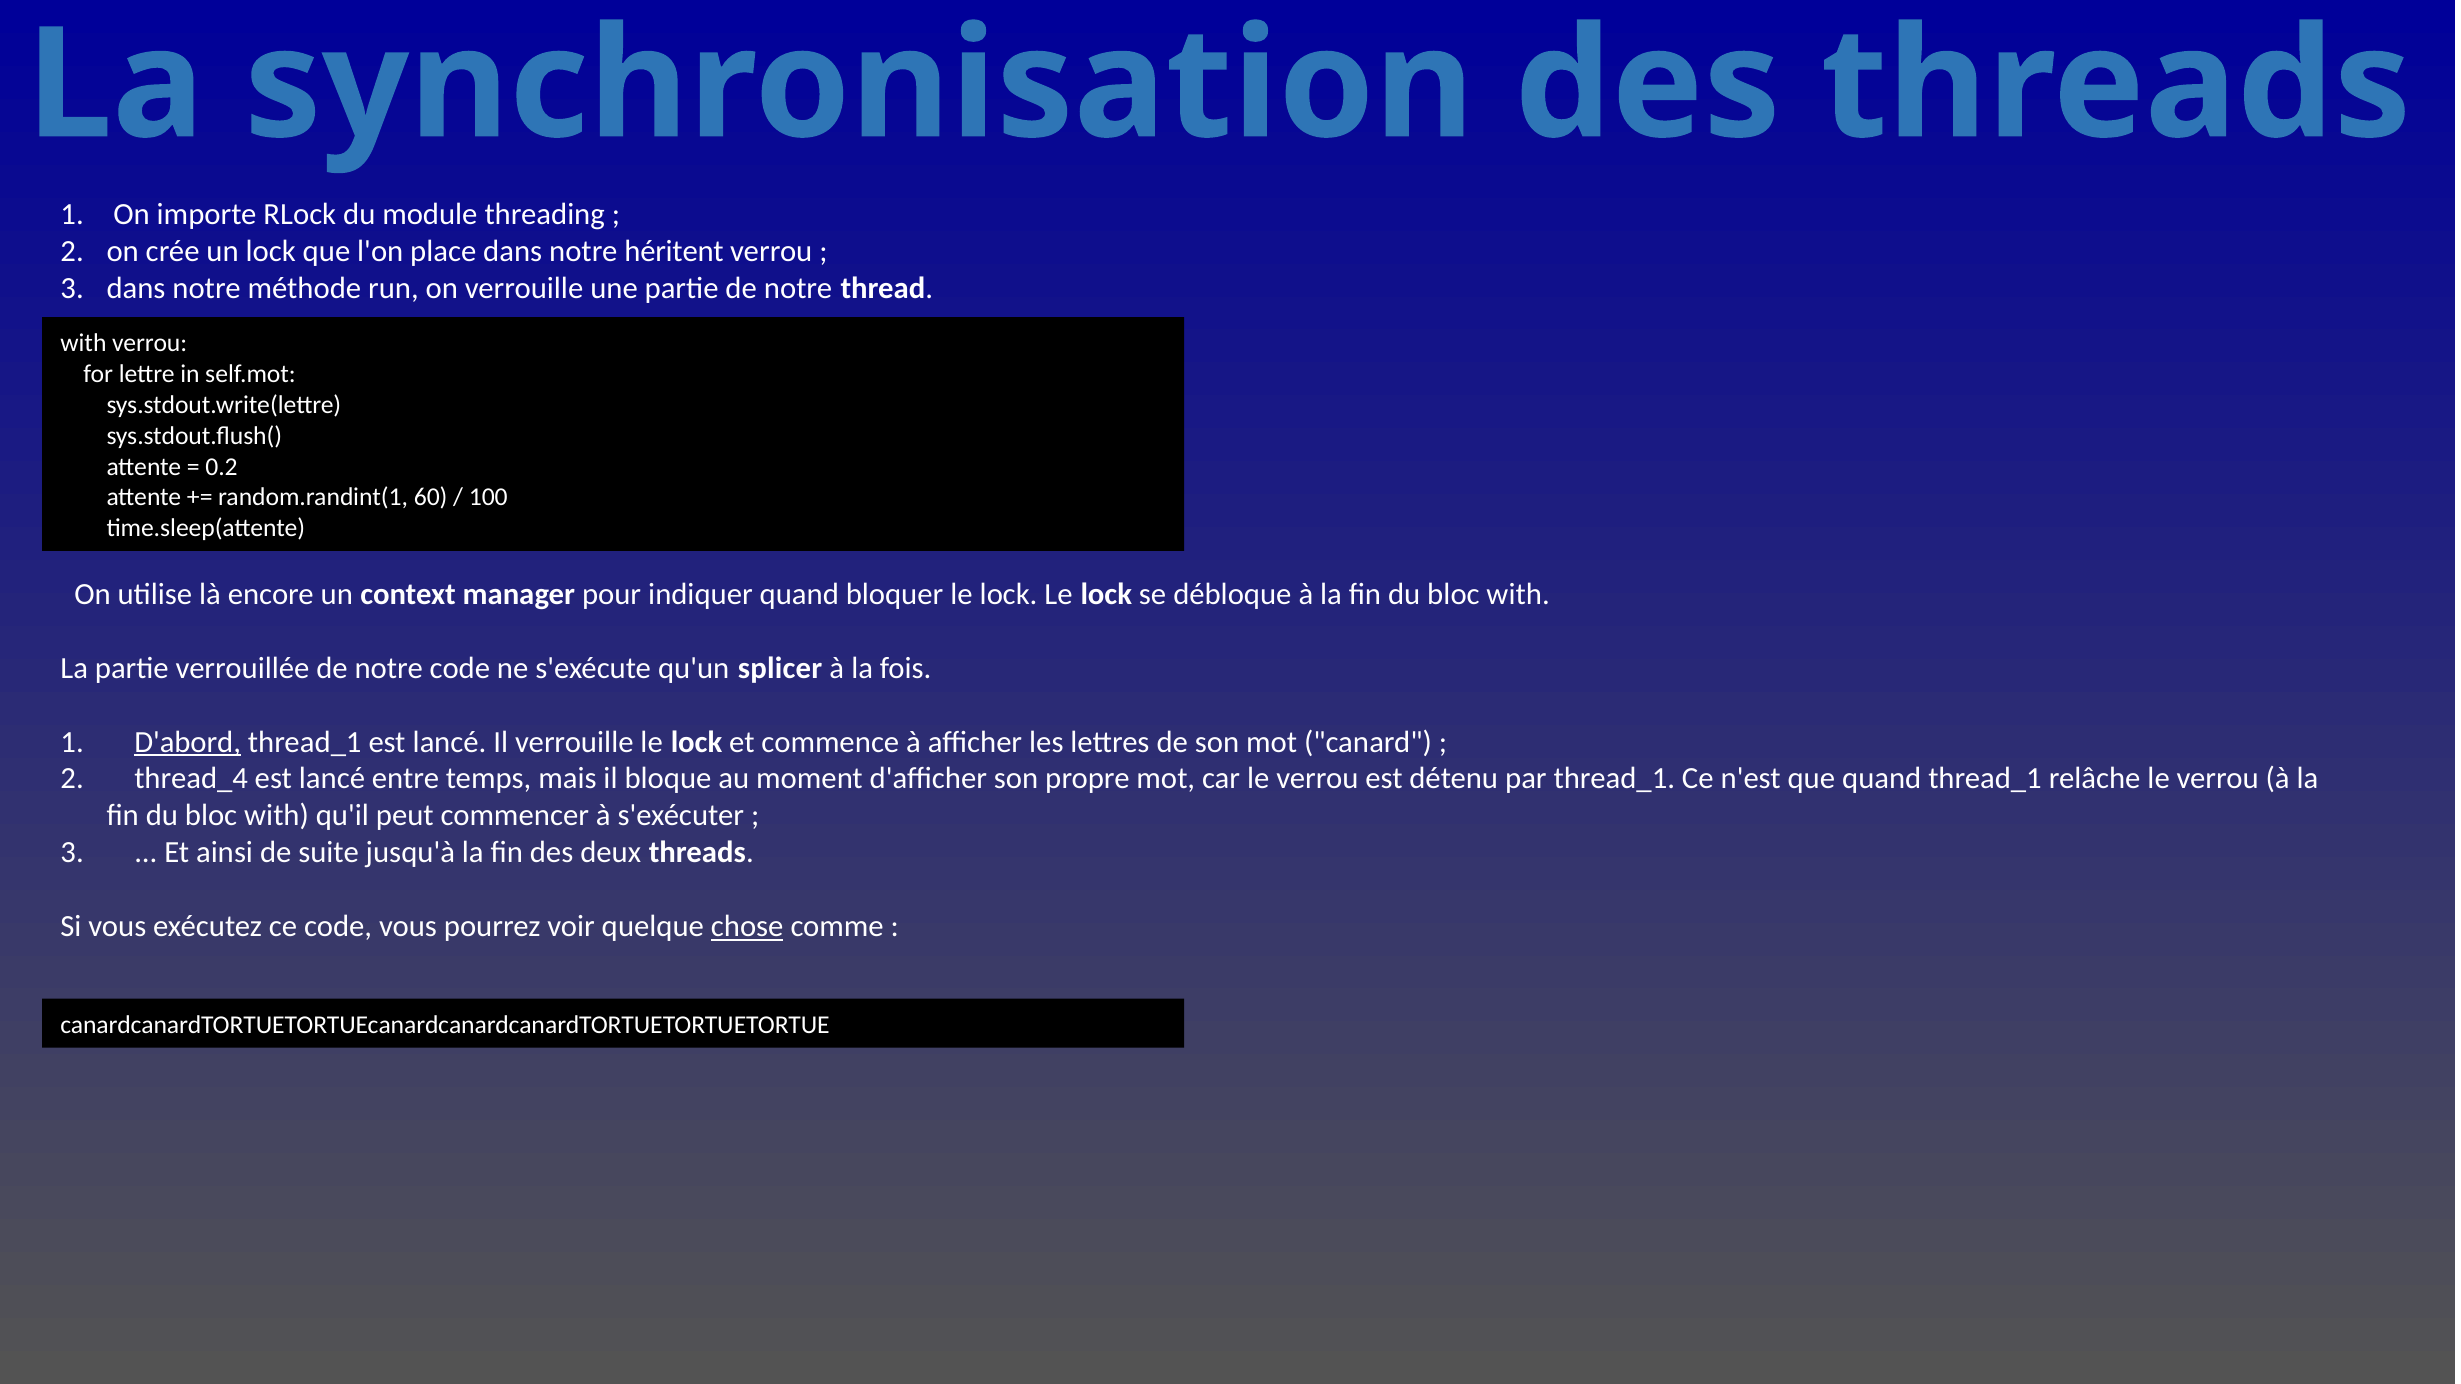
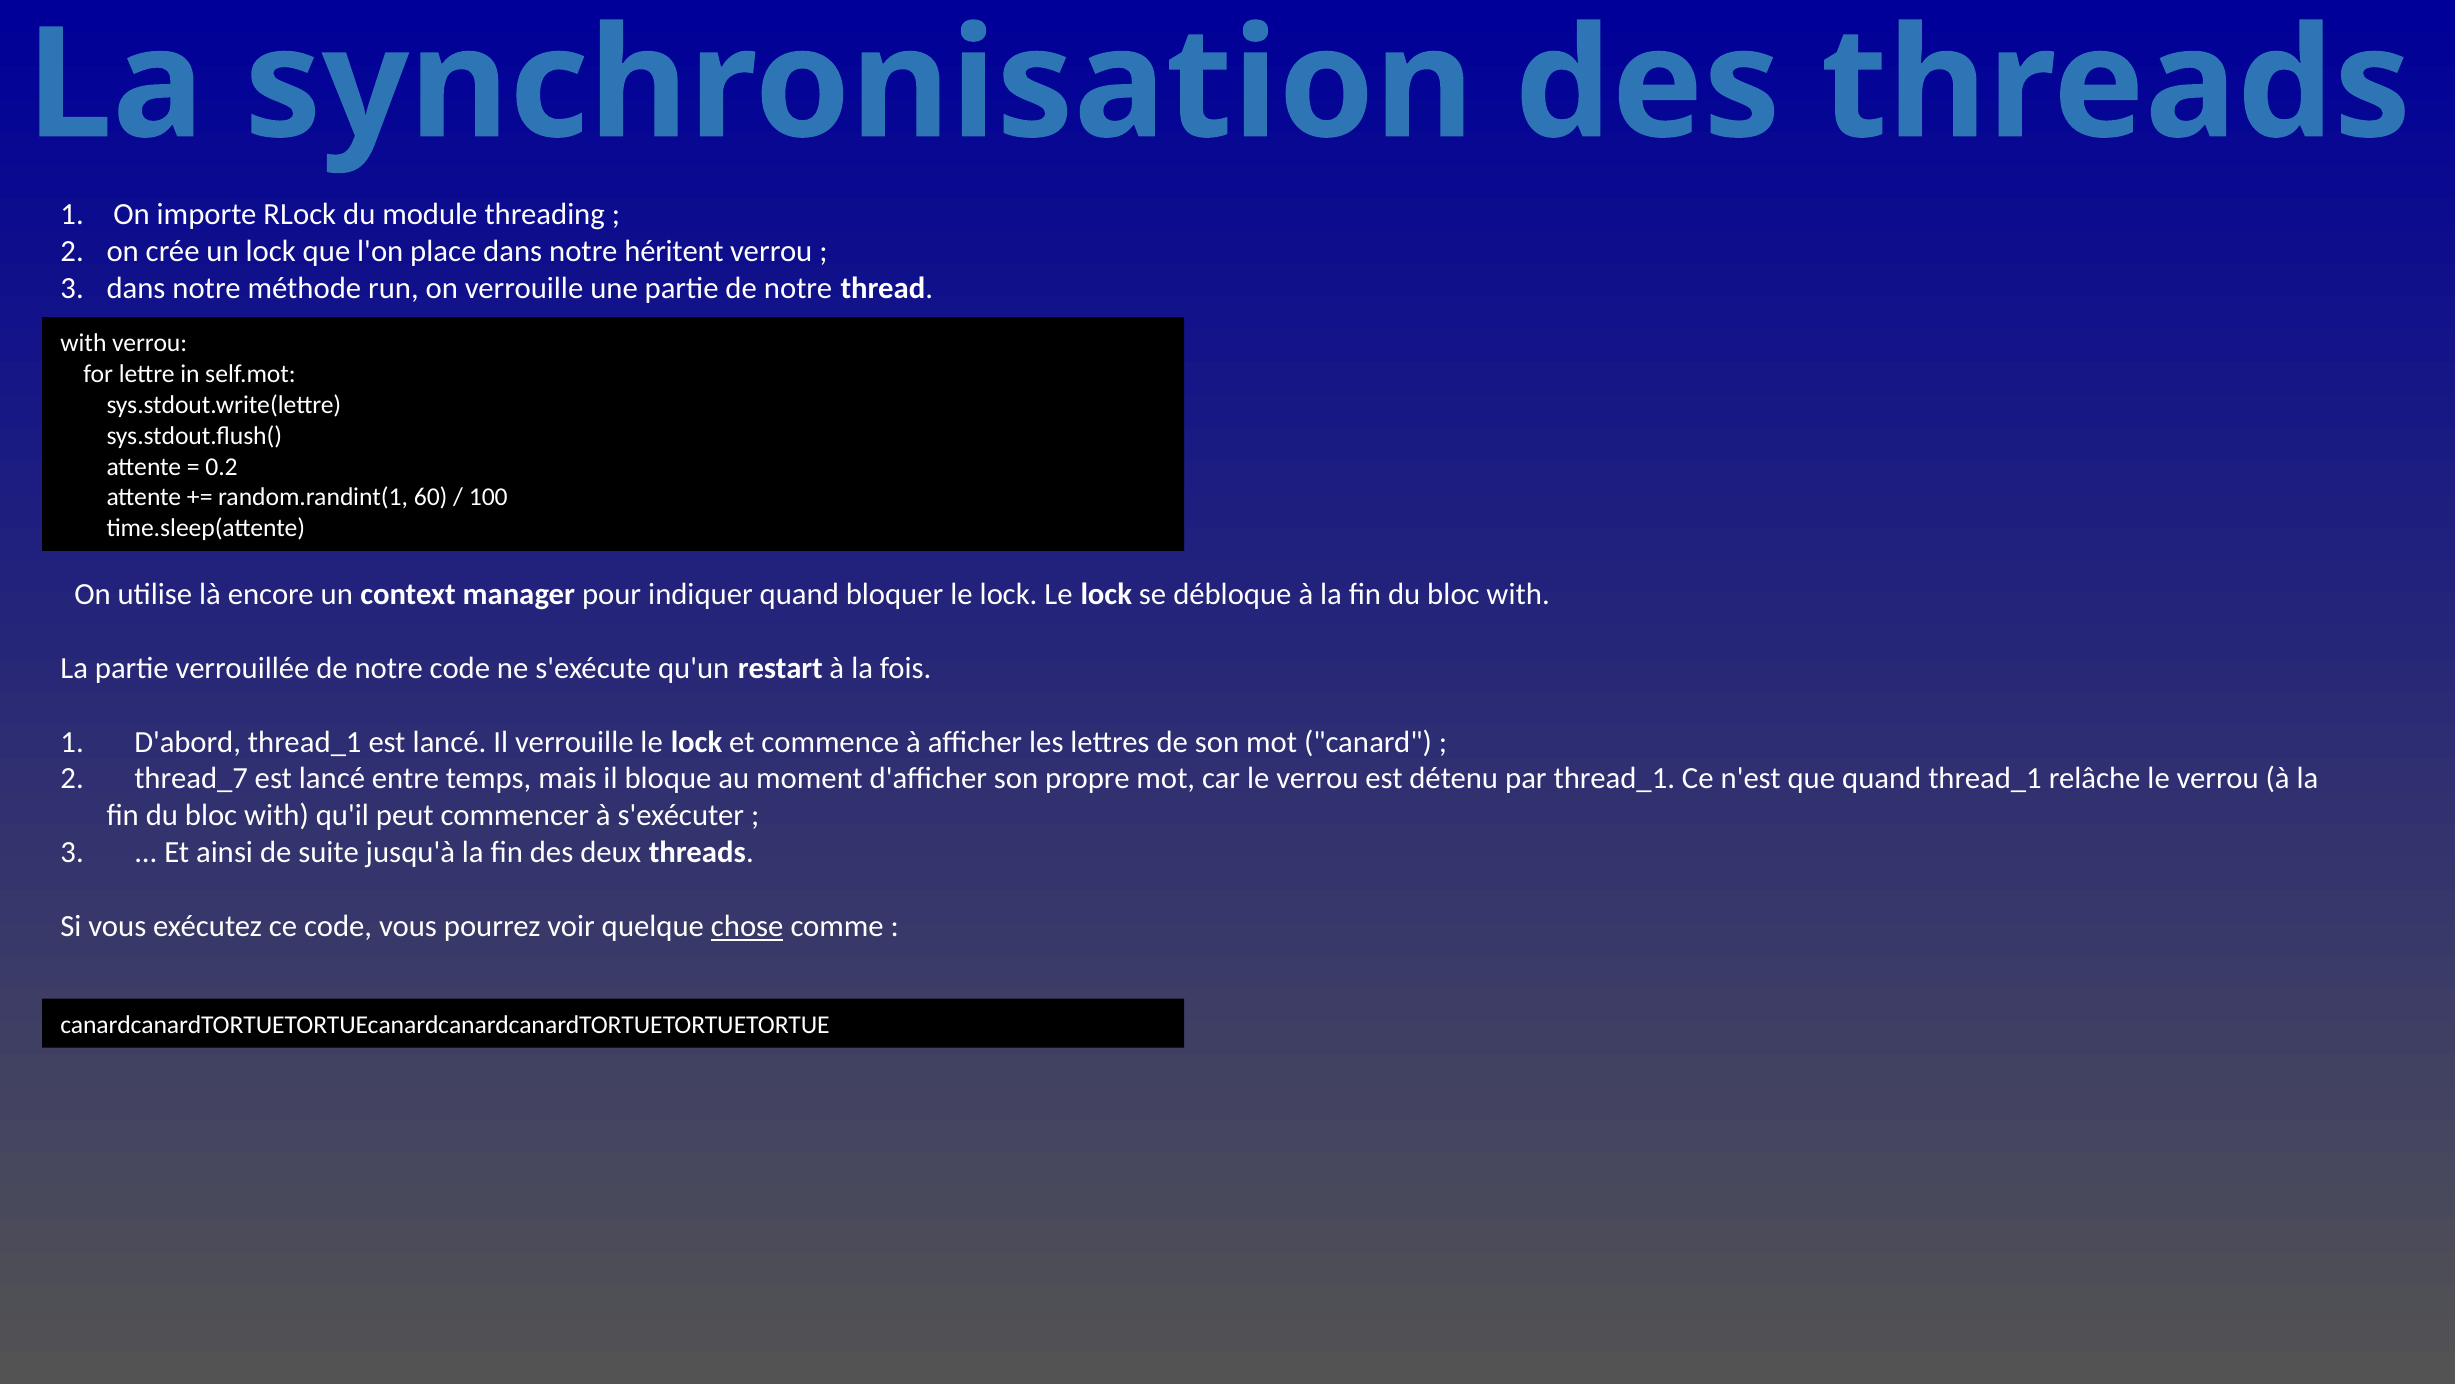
splicer: splicer -> restart (780, 668)
D'abord underline: present -> none (188, 742)
thread_4: thread_4 -> thread_7 (191, 779)
